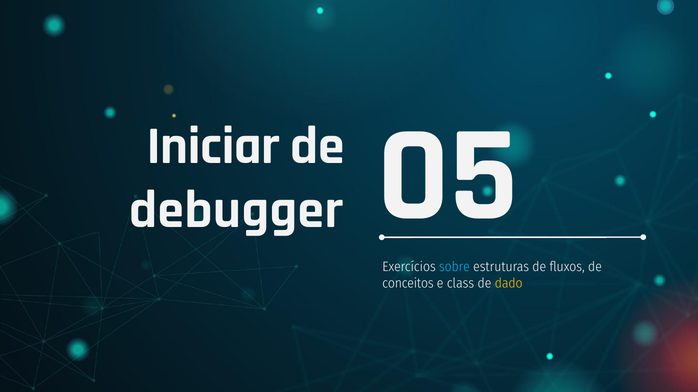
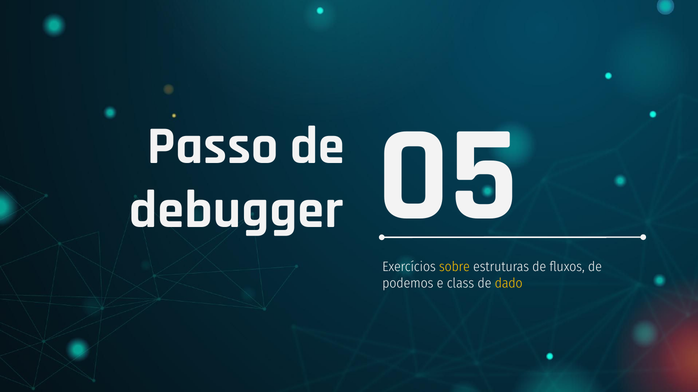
Iniciar: Iniciar -> Passo (213, 146)
sobre colour: light blue -> yellow (454, 267)
conceitos: conceitos -> podemos (408, 284)
